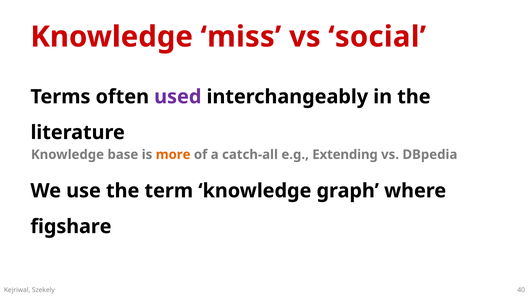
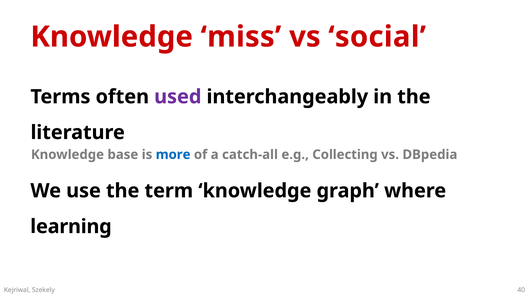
more colour: orange -> blue (173, 154)
Extending: Extending -> Collecting (345, 154)
figshare: figshare -> learning (71, 226)
